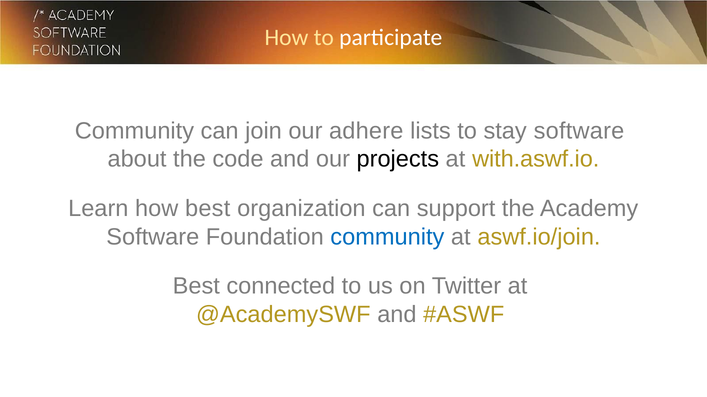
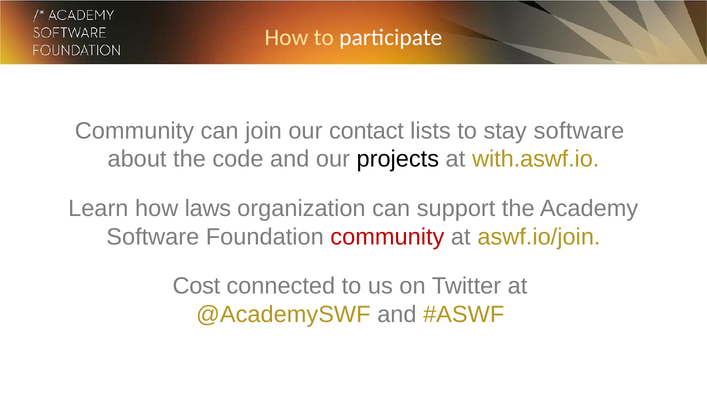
adhere: adhere -> contact (366, 131)
how best: best -> laws (208, 209)
community colour: blue -> red (387, 237)
Best: Best -> Cost (196, 287)
